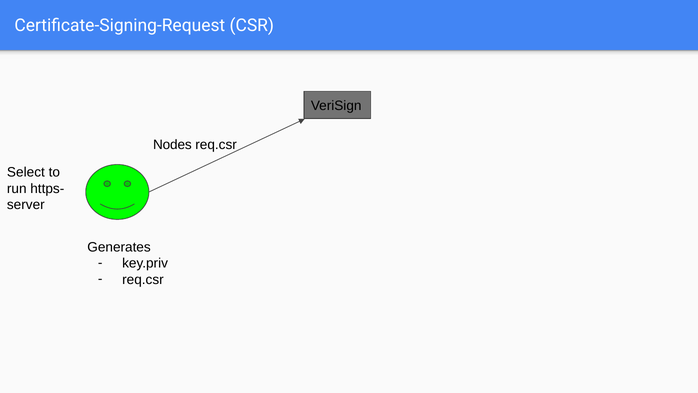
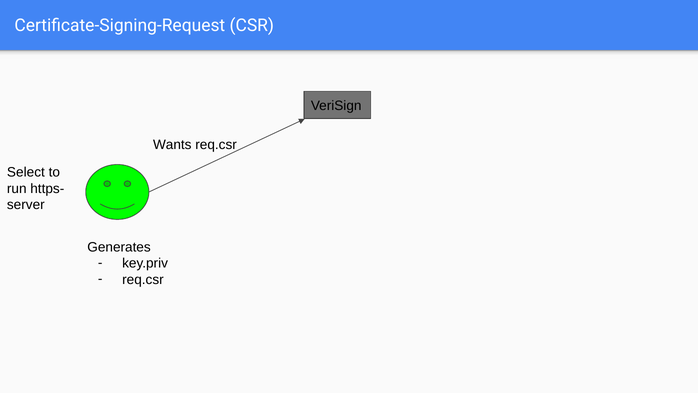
Nodes: Nodes -> Wants (172, 145)
